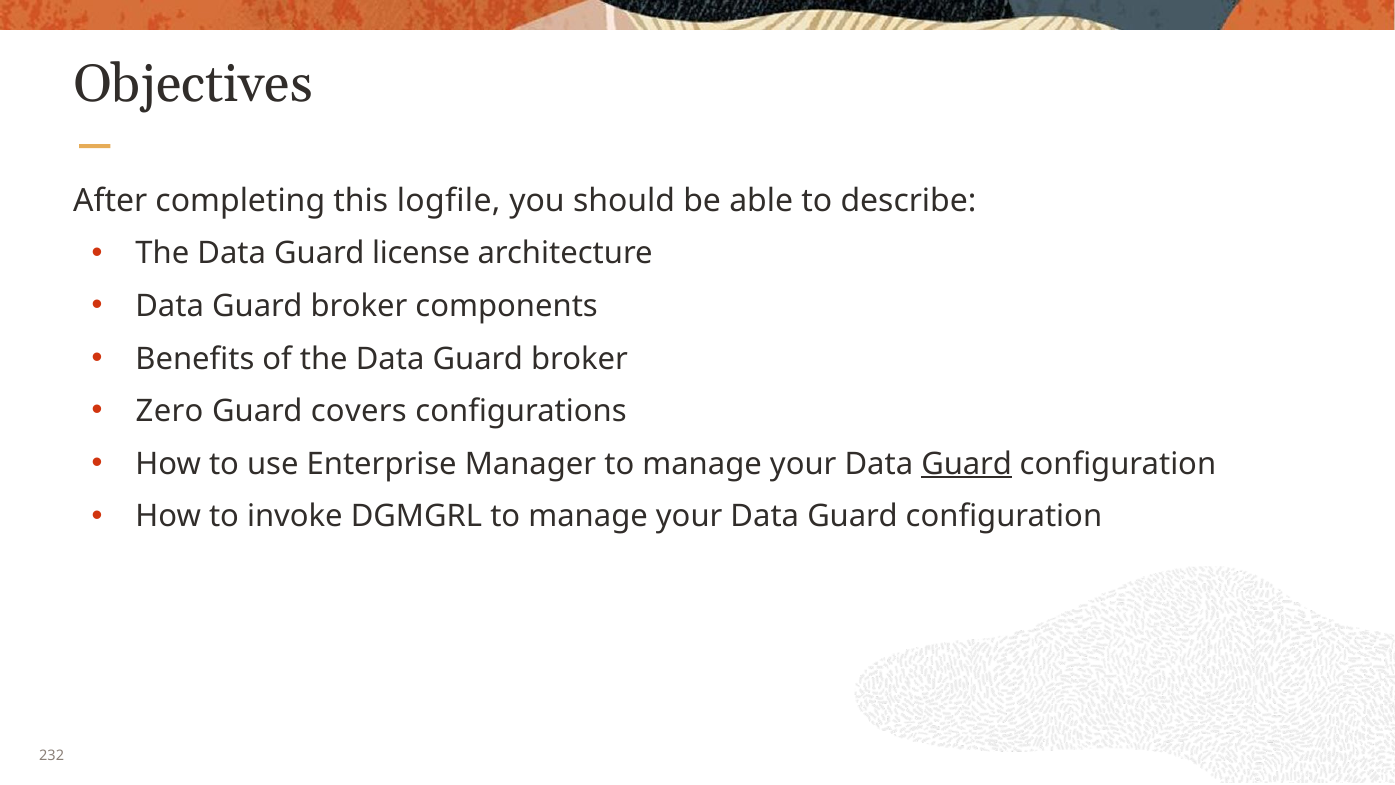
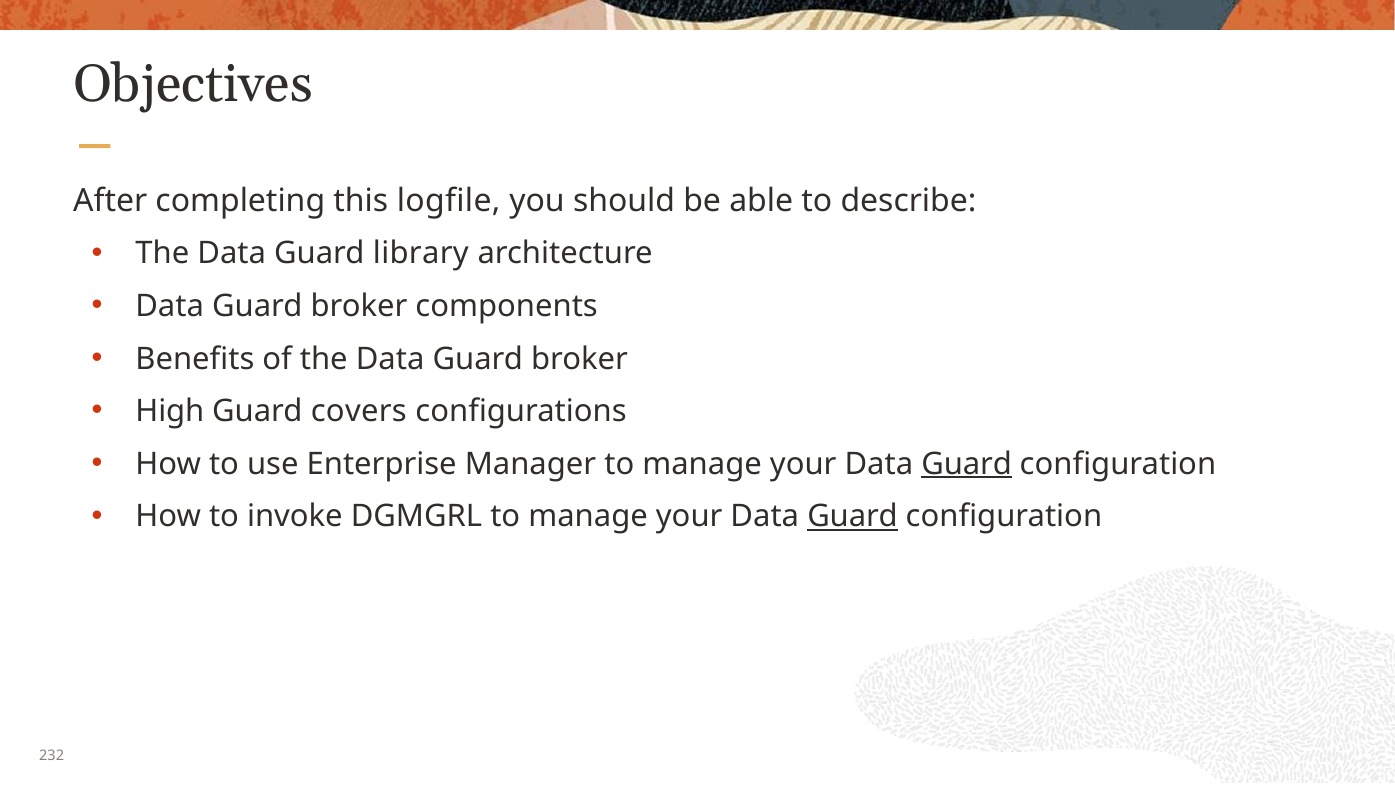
license: license -> library (421, 254)
Zero: Zero -> High (170, 411)
Guard underline: none -> present (853, 516)
